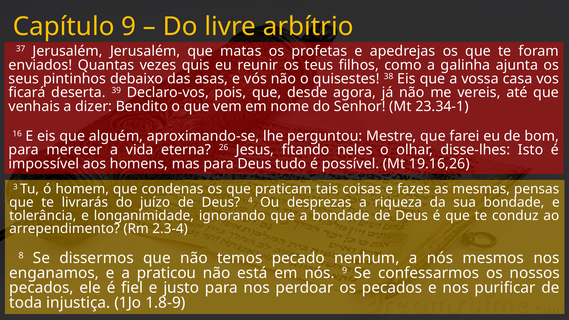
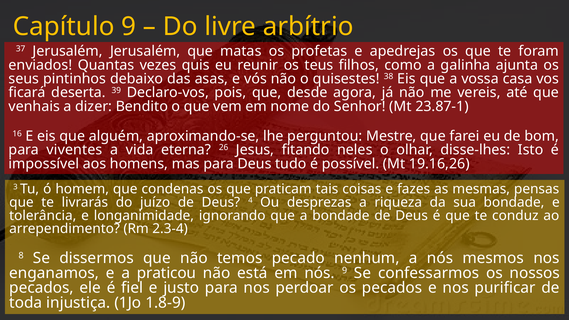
23.34-1: 23.34-1 -> 23.87-1 (442, 106)
merecer: merecer -> viventes (74, 150)
